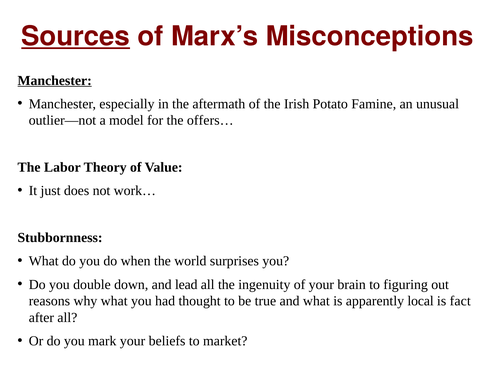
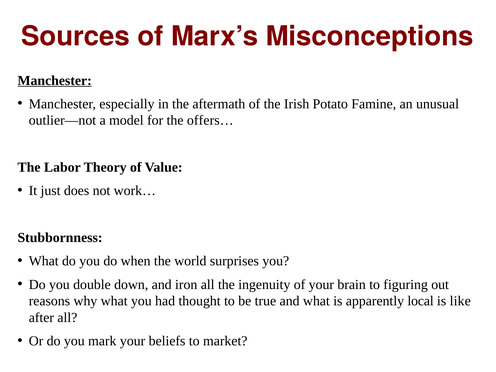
Sources underline: present -> none (76, 36)
lead: lead -> iron (186, 284)
fact: fact -> like (460, 301)
